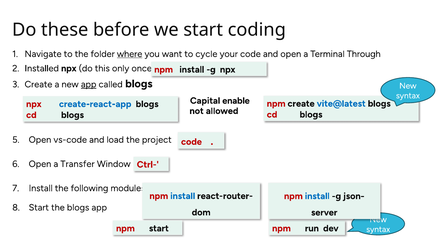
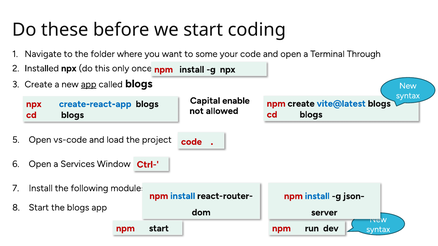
where underline: present -> none (130, 54)
cycle: cycle -> some (206, 54)
Transfer: Transfer -> Services (78, 164)
